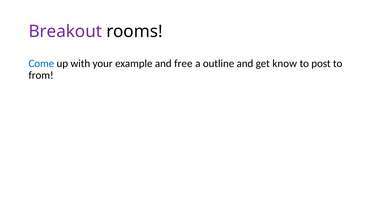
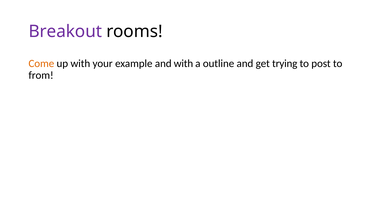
Come colour: blue -> orange (41, 63)
and free: free -> with (183, 63)
know: know -> trying (285, 63)
